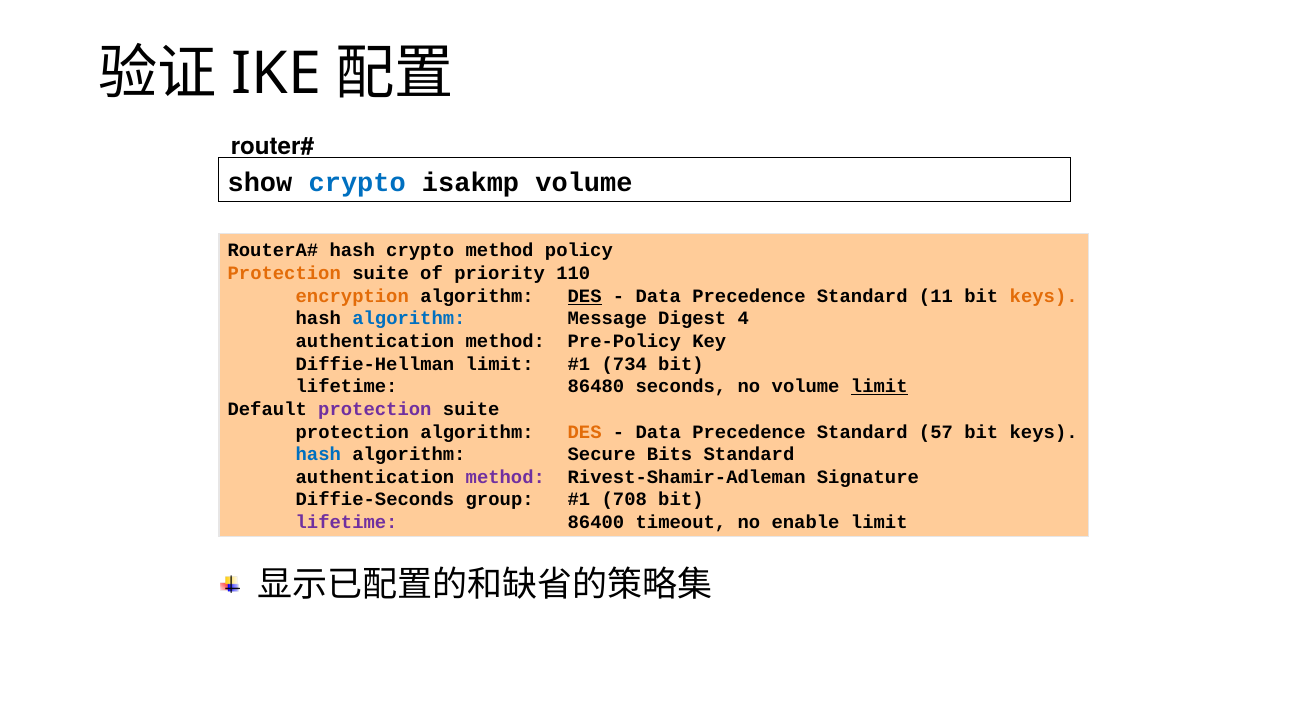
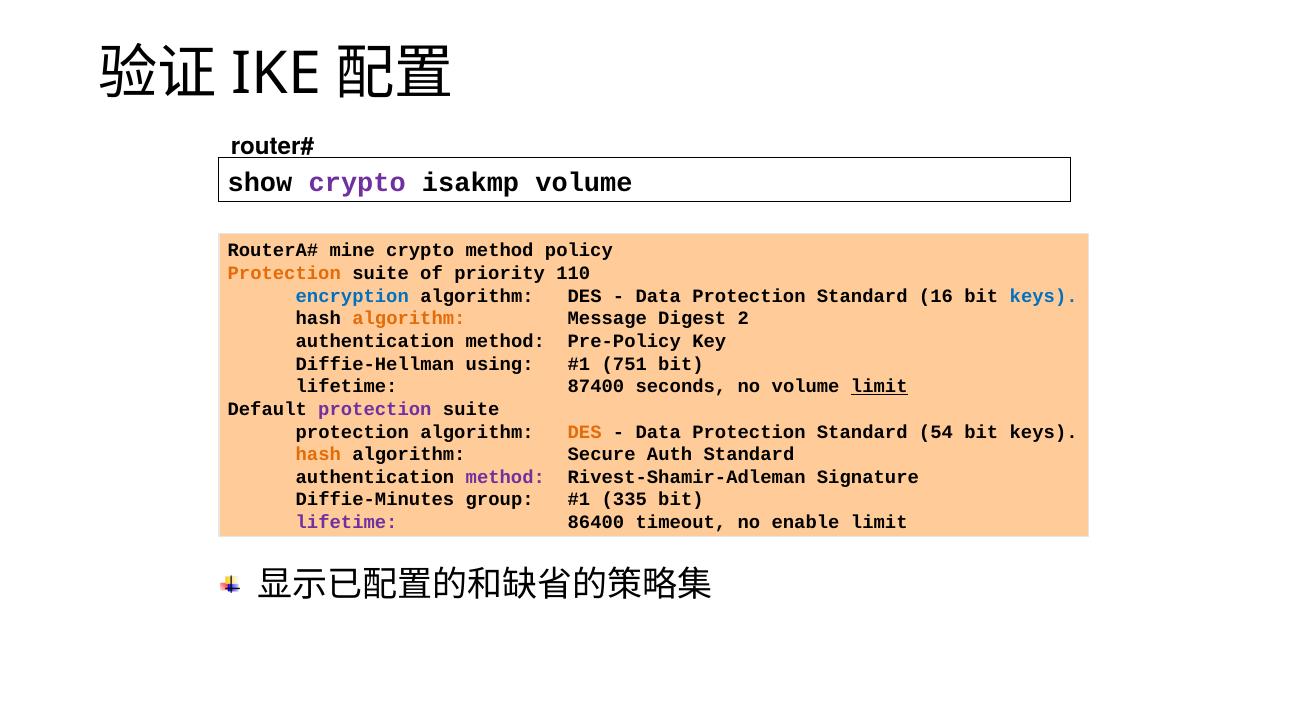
crypto colour: blue -> purple (357, 183)
hash: hash -> mine (352, 251)
encryption colour: orange -> blue (352, 296)
DES underline: present -> none (585, 296)
Precedence: Precedence -> Protection (749, 296)
11: 11 -> 16 (936, 296)
keys colour: orange -> blue (1044, 296)
algorithm colour: blue -> orange (409, 319)
4: 4 -> 2 (743, 319)
Diffie-Hellman limit: limit -> using (500, 364)
734: 734 -> 751 (624, 364)
86480: 86480 -> 87400 (596, 387)
Precedence: Precedence -> Protection (749, 432)
57: 57 -> 54 (936, 432)
hash colour: blue -> orange (318, 455)
Bits: Bits -> Auth (670, 455)
Diffie-Seconds: Diffie-Seconds -> Diffie-Minutes (375, 500)
708: 708 -> 335 (624, 500)
